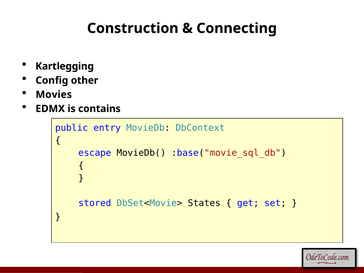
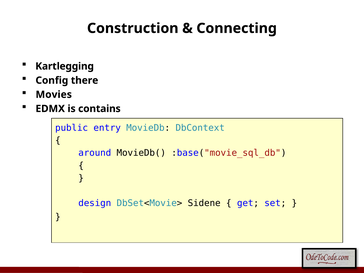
other: other -> there (85, 80)
escape: escape -> around (95, 153)
stored: stored -> design (95, 203)
States: States -> Sidene (204, 203)
